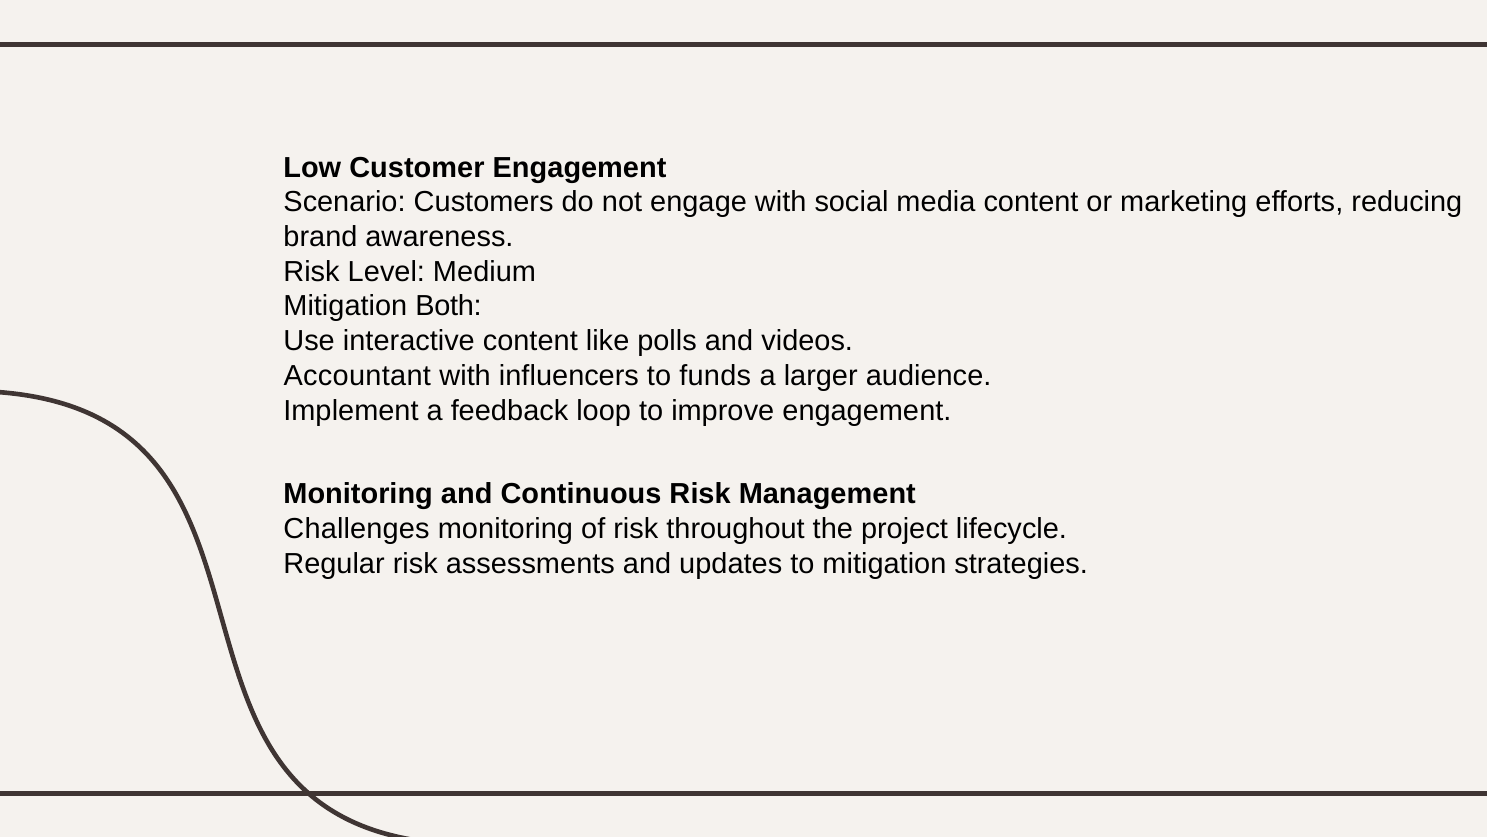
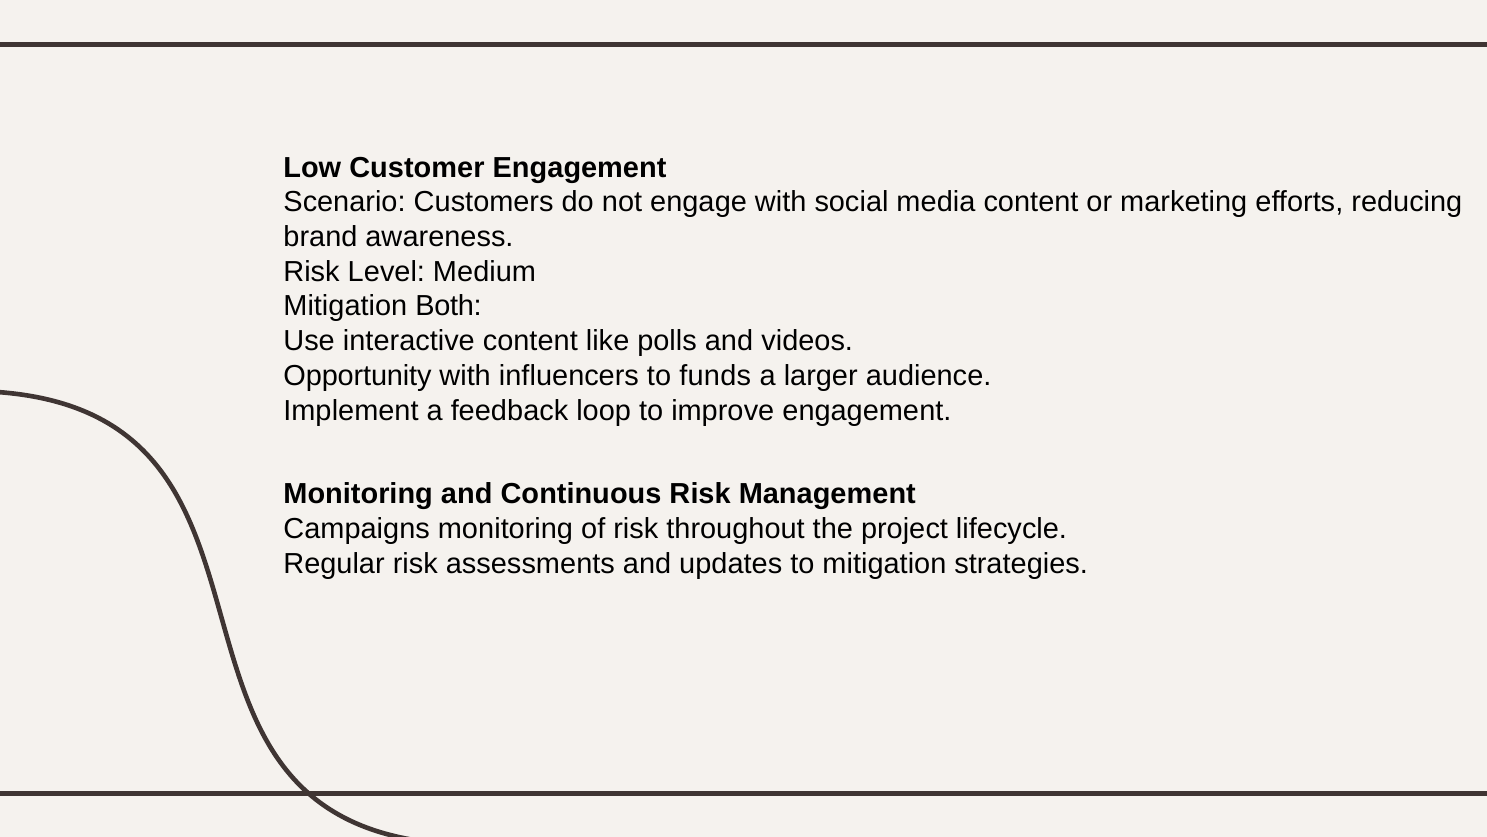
Accountant: Accountant -> Opportunity (358, 376)
Challenges: Challenges -> Campaigns (357, 529)
